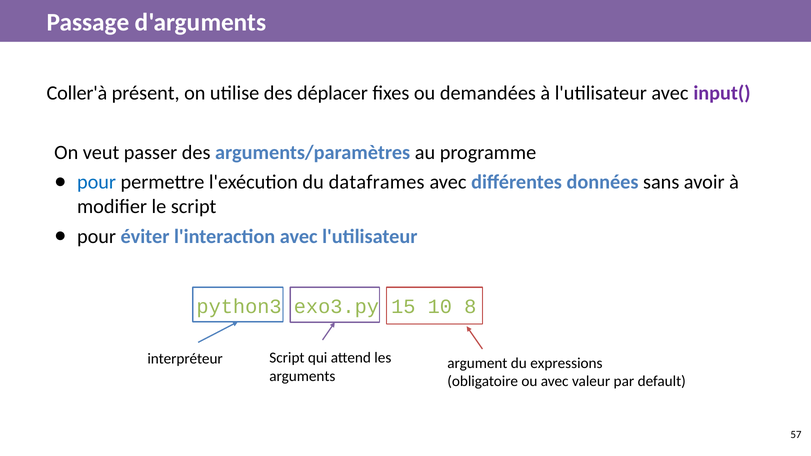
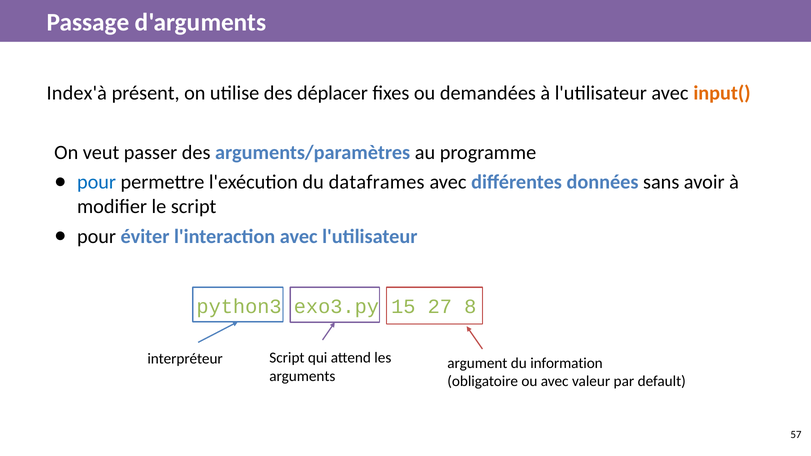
Coller'à: Coller'à -> Index'à (77, 93)
input( colour: purple -> orange (722, 93)
10: 10 -> 27 (440, 307)
expressions: expressions -> information (566, 363)
